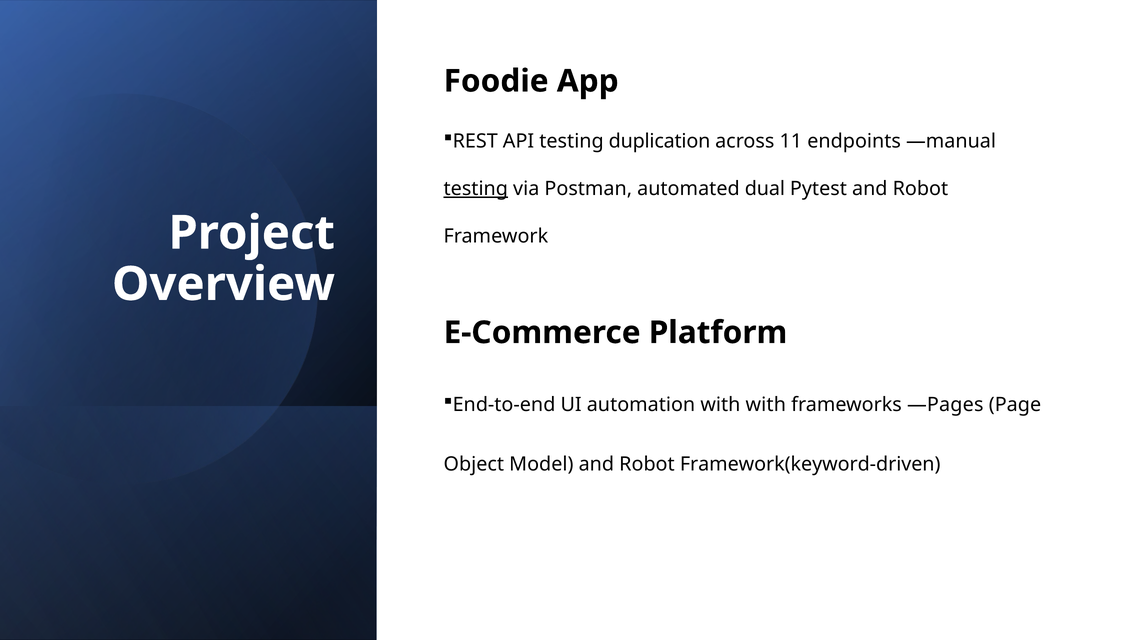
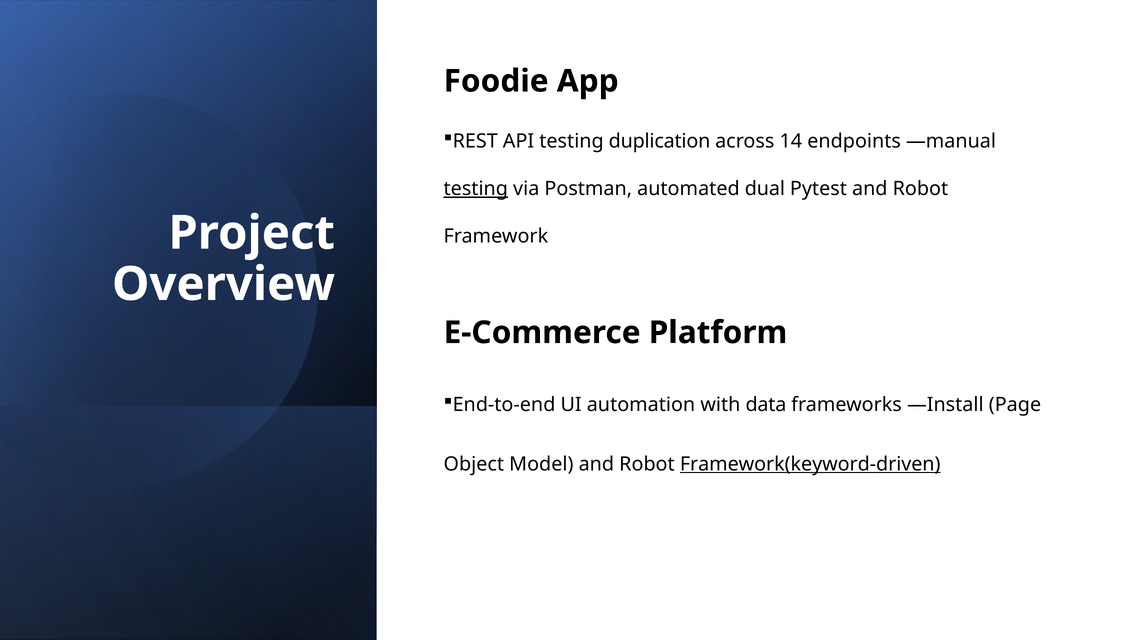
11: 11 -> 14 (791, 141)
with with: with -> data (766, 404)
—Pages: —Pages -> —Install (945, 404)
Framework(keyword-driven underline: none -> present (810, 464)
